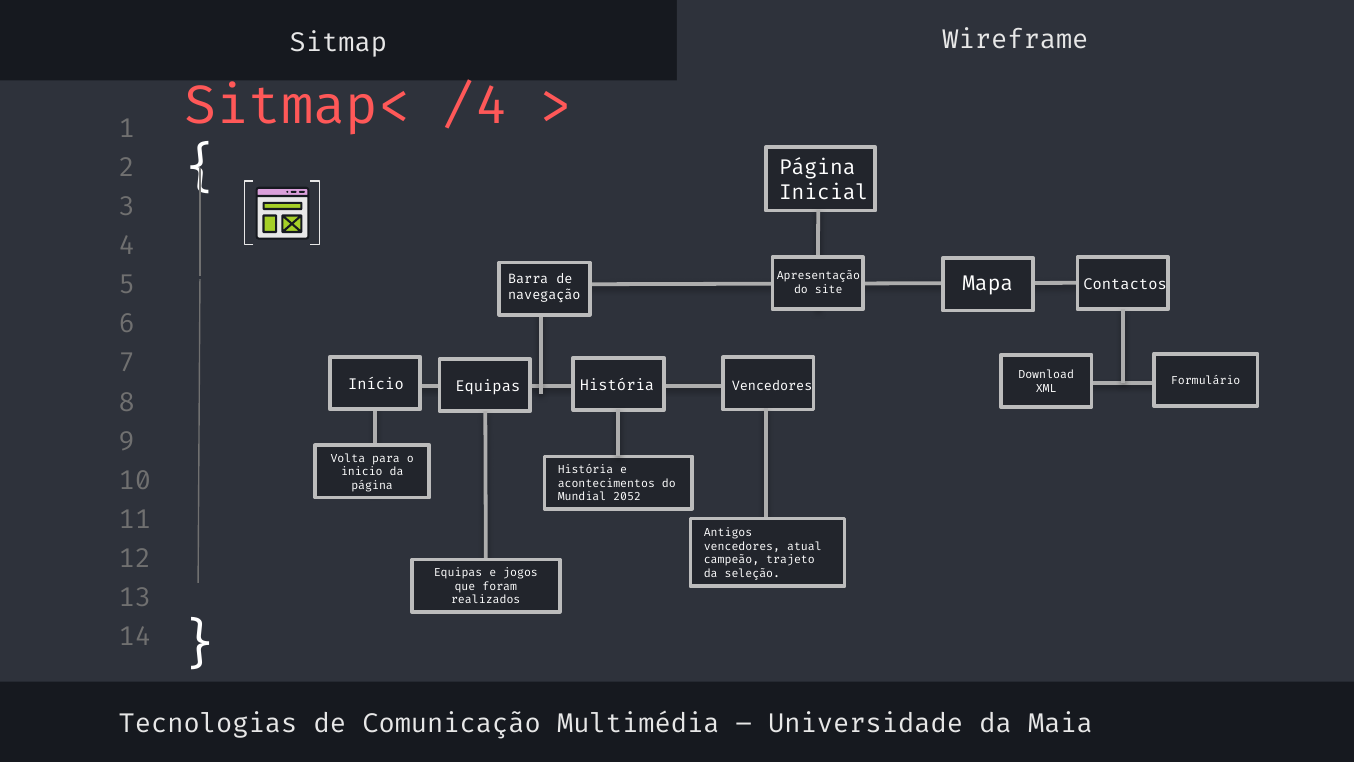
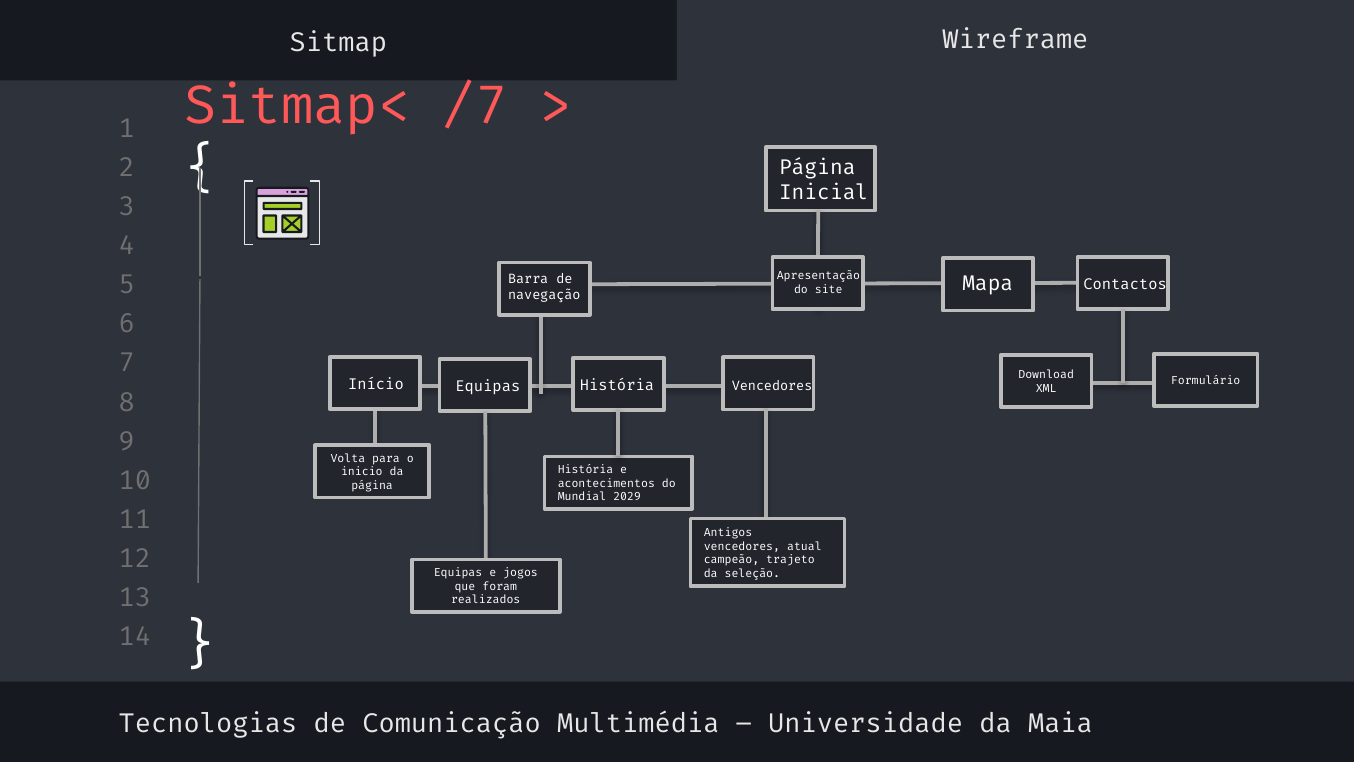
/4: /4 -> /7 (475, 106)
2052: 2052 -> 2029 (627, 497)
